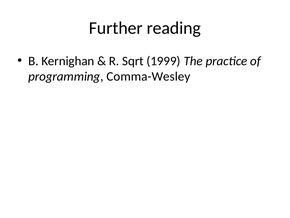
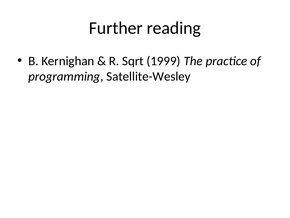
Comma-Wesley: Comma-Wesley -> Satellite-Wesley (148, 76)
